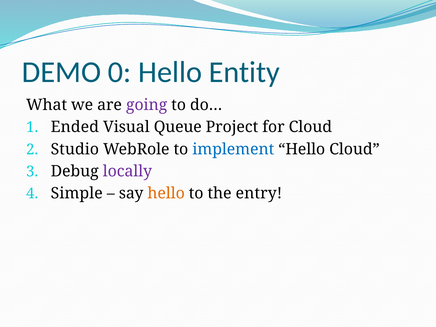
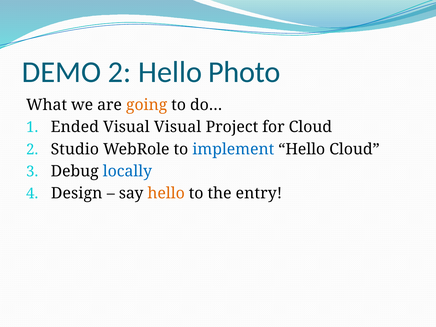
DEMO 0: 0 -> 2 (120, 72)
Entity: Entity -> Photo (244, 72)
going colour: purple -> orange (147, 105)
Visual Queue: Queue -> Visual (178, 127)
locally colour: purple -> blue (127, 171)
Simple: Simple -> Design (77, 193)
